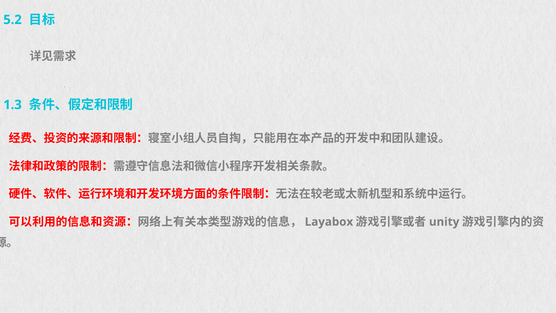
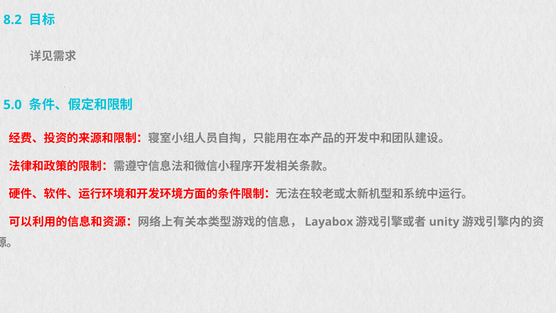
5.2: 5.2 -> 8.2 (13, 20)
1.3: 1.3 -> 5.0 (13, 105)
